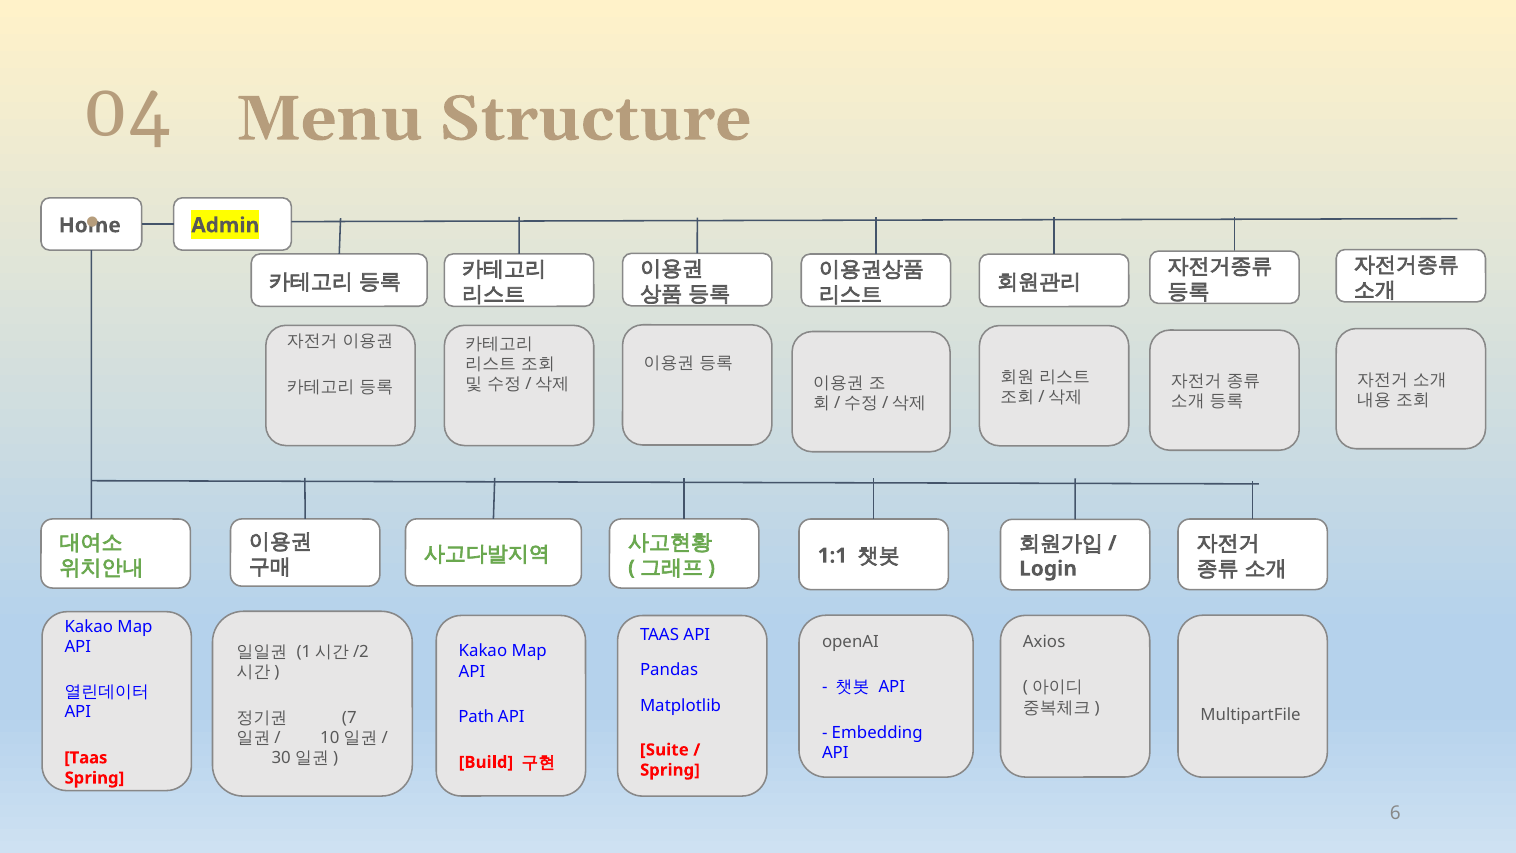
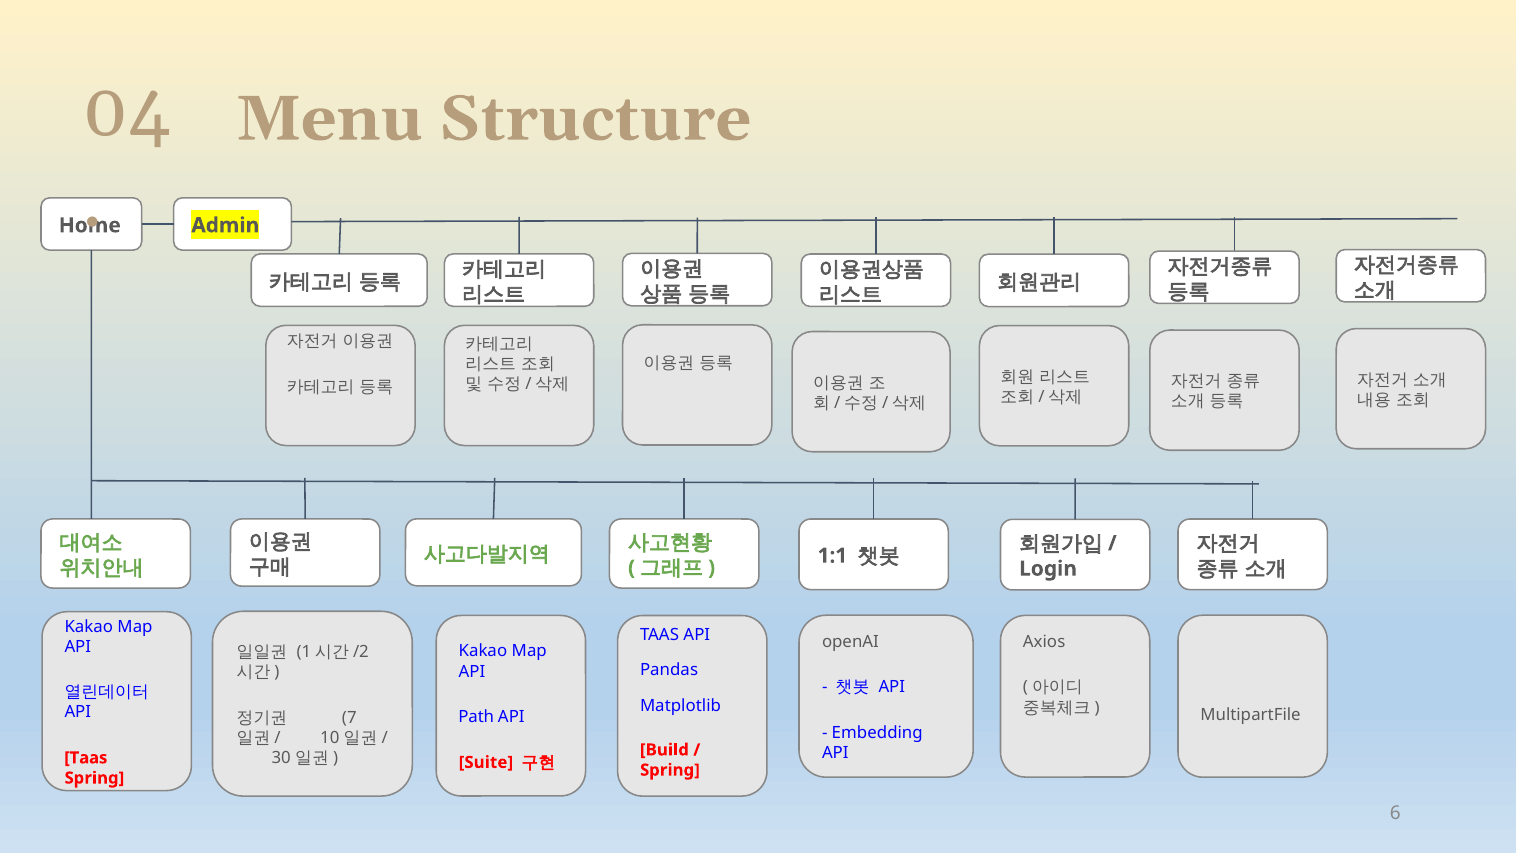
Suite: Suite -> Build (664, 750)
Build: Build -> Suite (486, 762)
